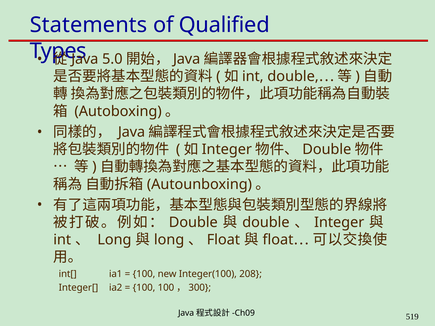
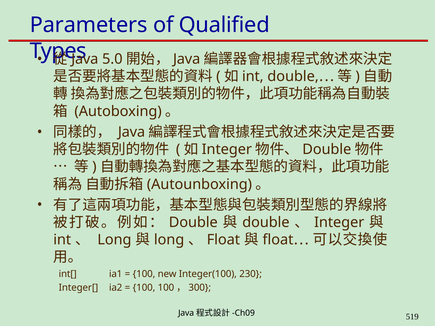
Statements: Statements -> Parameters (89, 25)
208: 208 -> 230 (251, 274)
